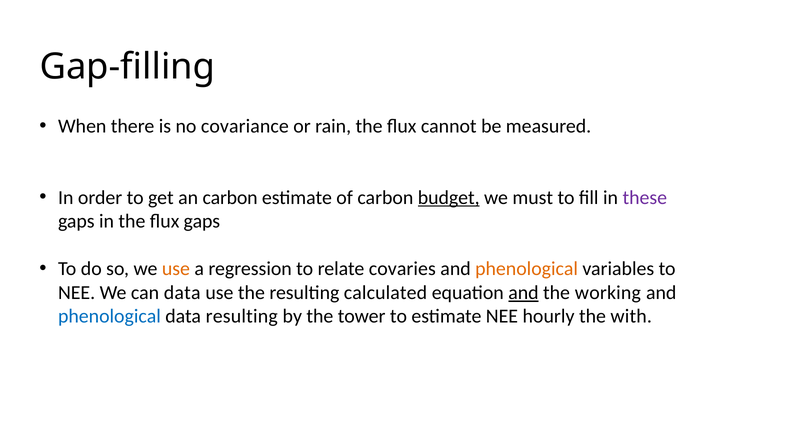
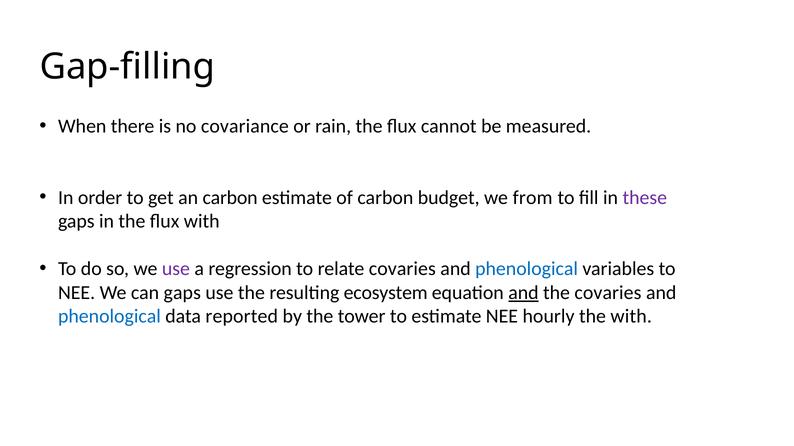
budget underline: present -> none (449, 198)
must: must -> from (533, 198)
flux gaps: gaps -> with (202, 222)
use colour: orange -> purple (176, 269)
phenological colour: orange -> blue (527, 269)
can data: data -> gaps (182, 293)
calculated: calculated -> ecosystem (386, 293)
the working: working -> covaries (608, 293)
data resulting: resulting -> reported (242, 317)
